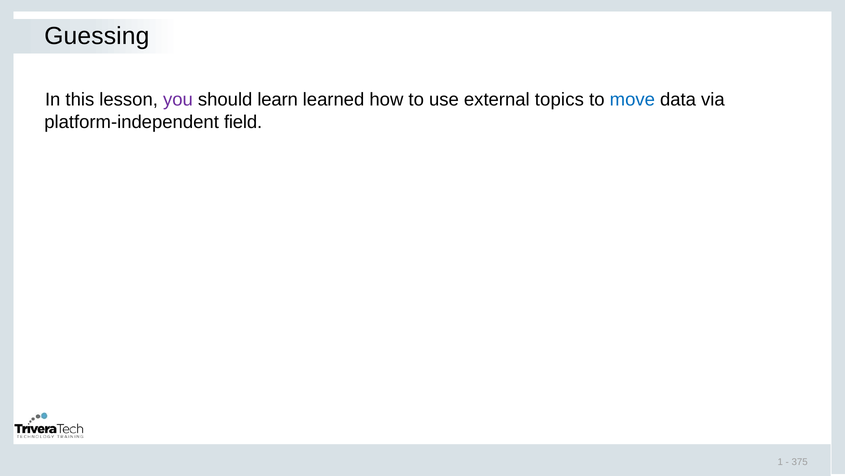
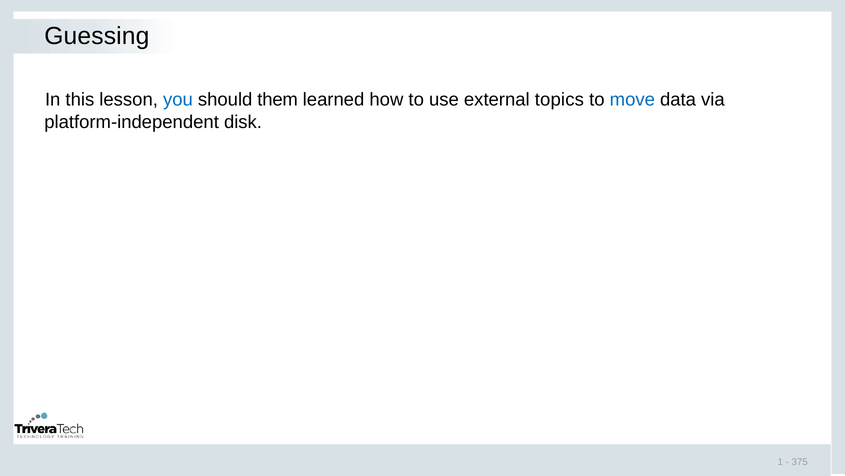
you colour: purple -> blue (178, 100)
learn: learn -> them (278, 100)
field: field -> disk (243, 122)
